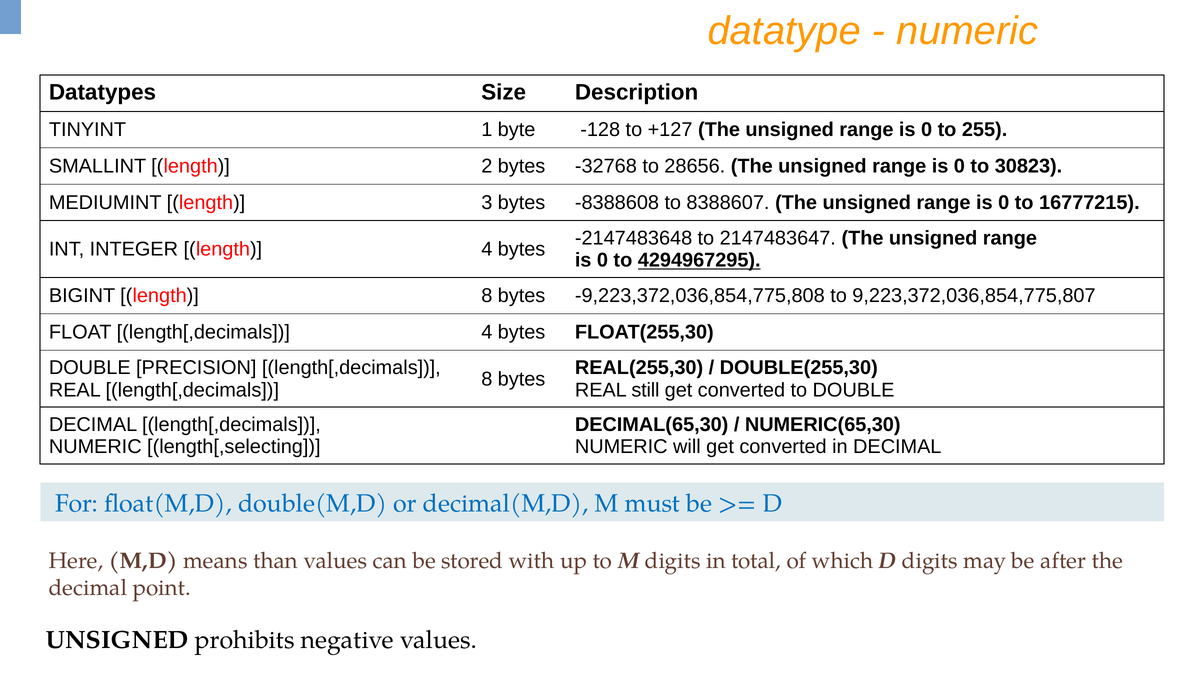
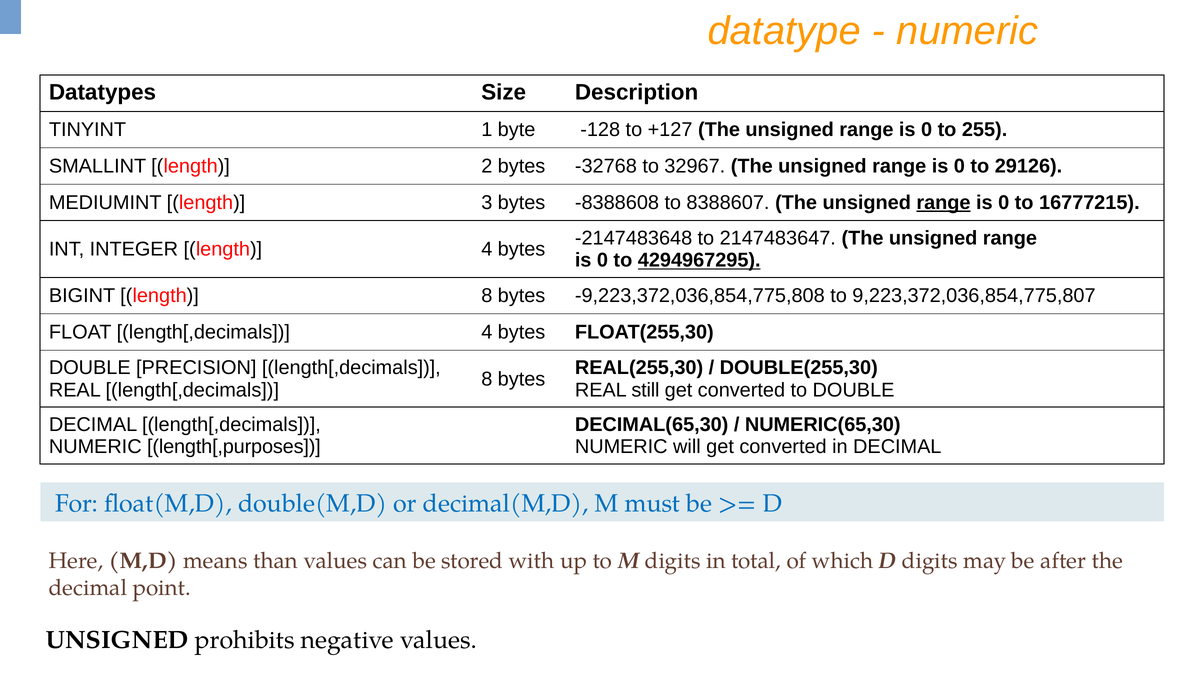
28656: 28656 -> 32967 (695, 166)
30823: 30823 -> 29126 (1029, 166)
range underline: none -> present (944, 203)
length[,selecting: length[,selecting -> length[,purposes (234, 447)
